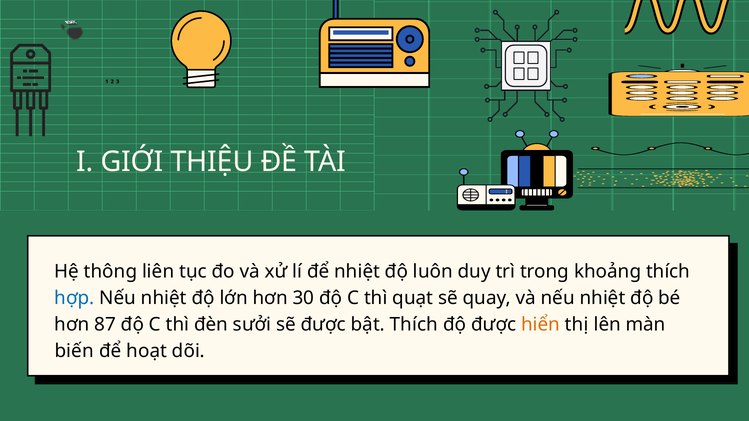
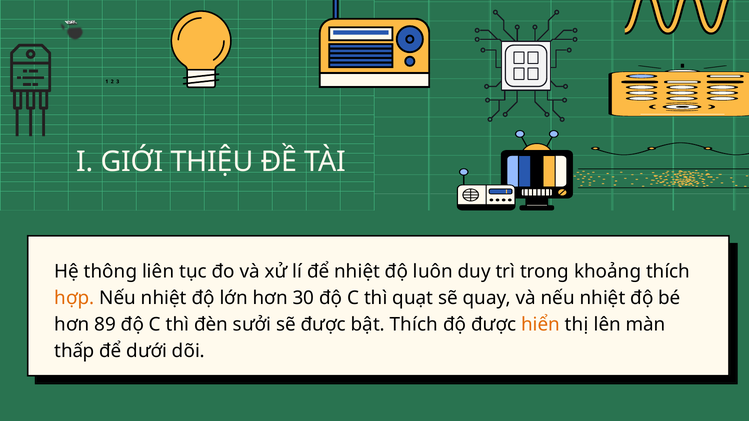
hợp colour: blue -> orange (74, 298)
87: 87 -> 89 (105, 325)
biến: biến -> thấp (74, 351)
hoạt: hoạt -> dưới (147, 351)
